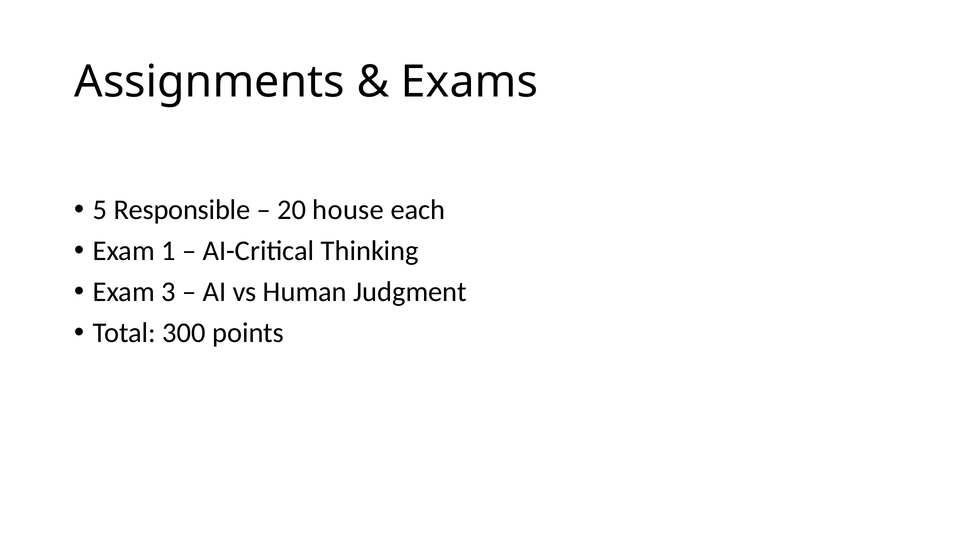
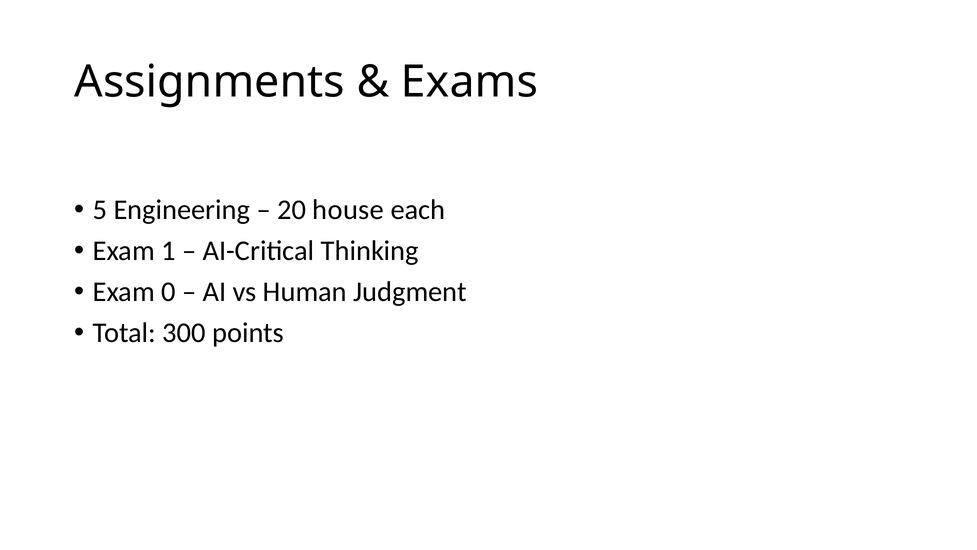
Responsible: Responsible -> Engineering (182, 210)
3: 3 -> 0 (168, 292)
